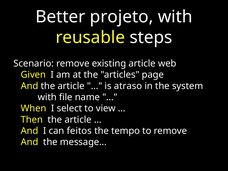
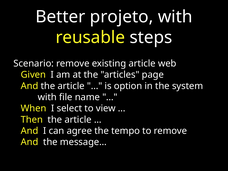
atraso: atraso -> option (128, 86)
feitos: feitos -> agree (79, 131)
